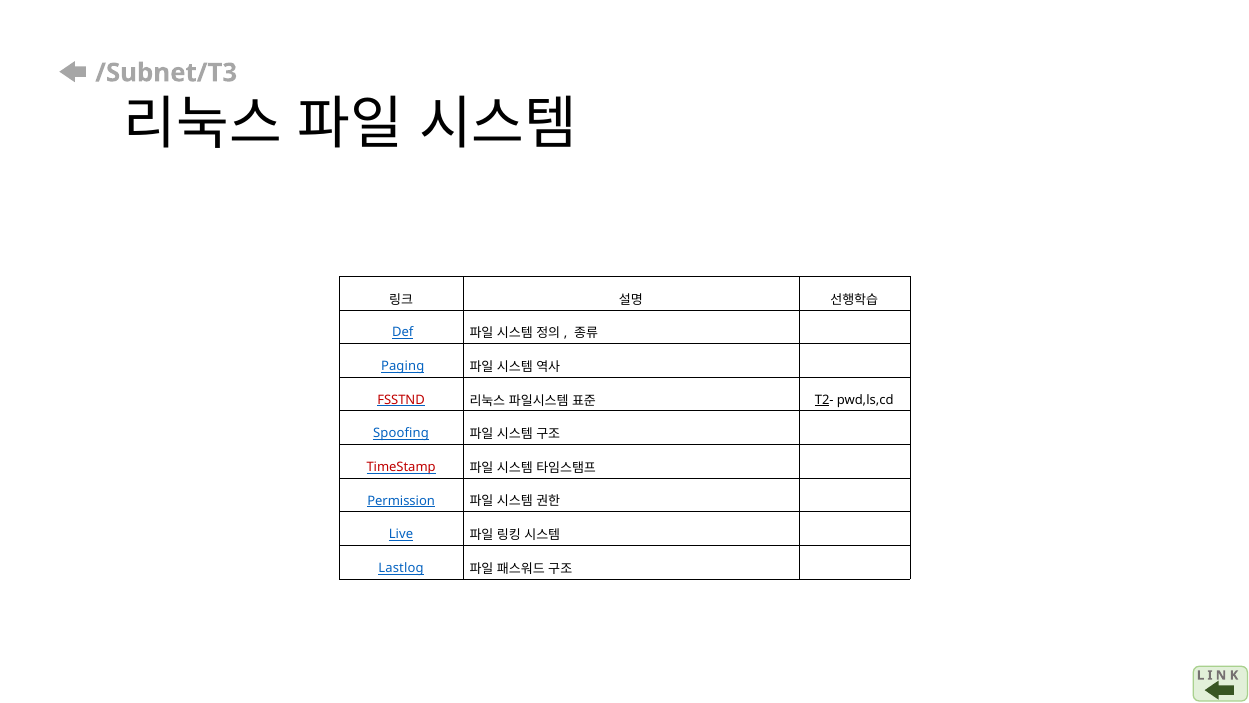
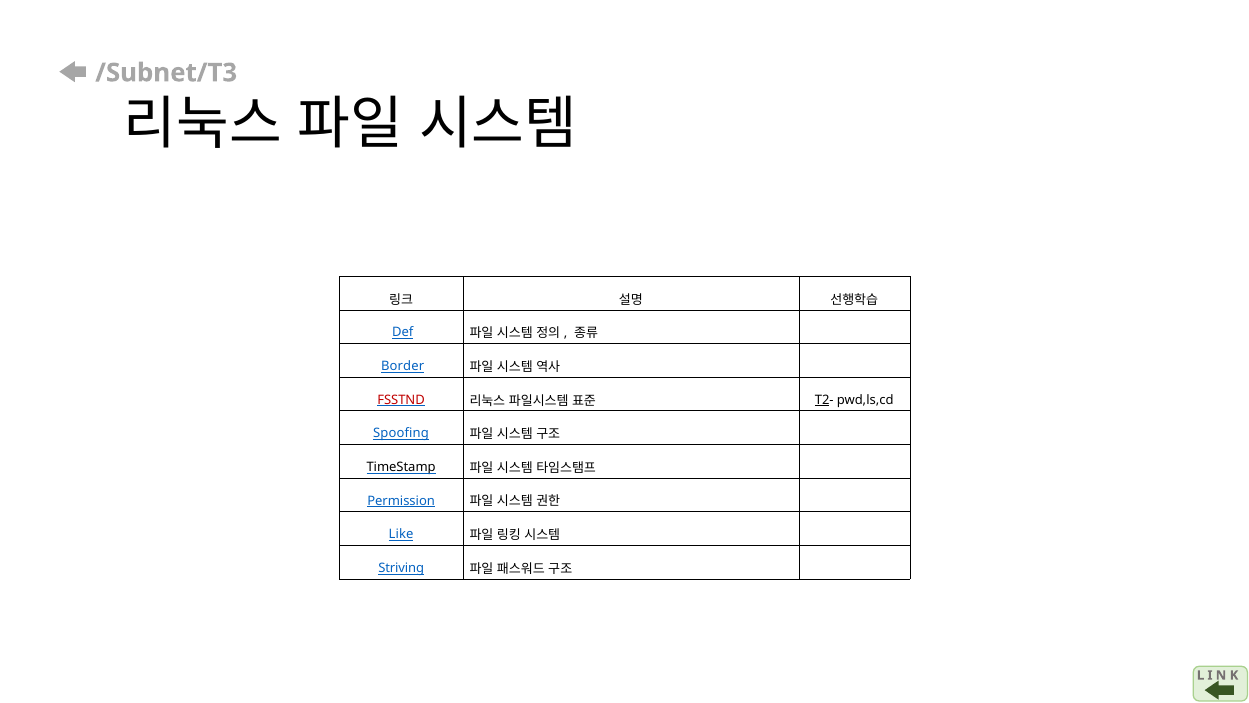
Paging: Paging -> Border (403, 366)
TimeStamp colour: red -> black (401, 467)
Live: Live -> Like (401, 534)
Lastlog: Lastlog -> Striving (401, 568)
